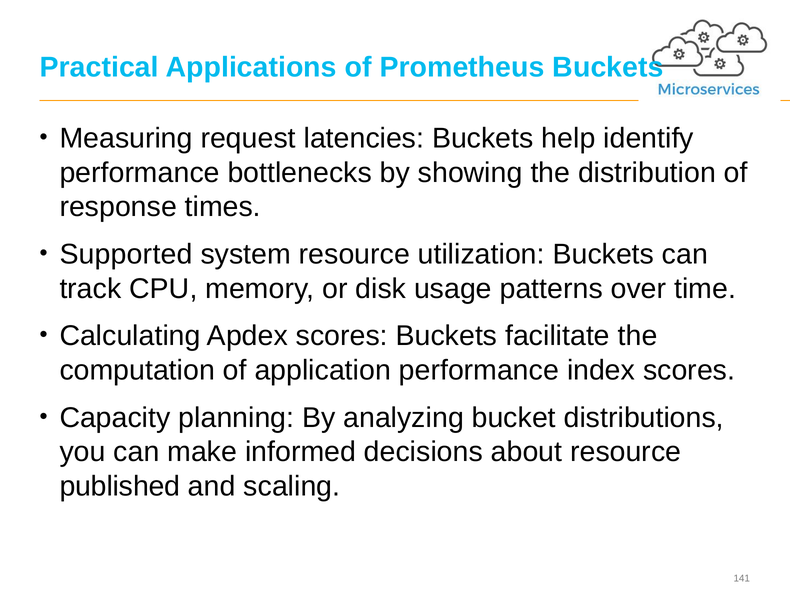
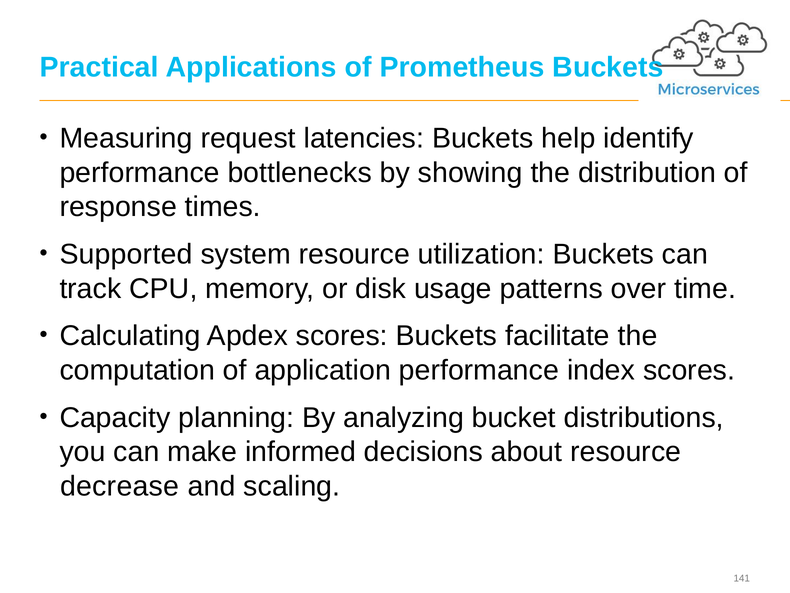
published: published -> decrease (120, 486)
